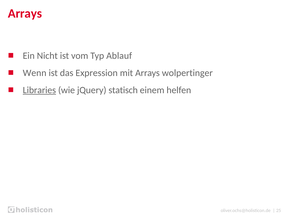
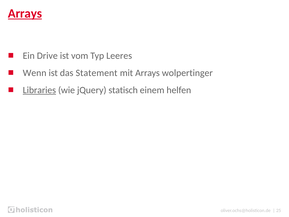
Arrays underline: none -> present (25, 13)
Nicht: Nicht -> Drive (47, 56)
Ablauf: Ablauf -> Leeres (119, 56)
Expression: Expression -> Statement (97, 73)
